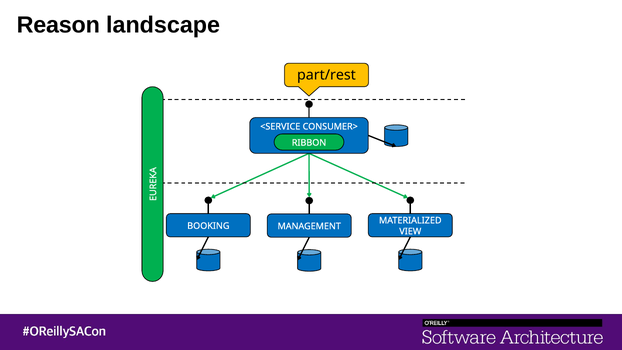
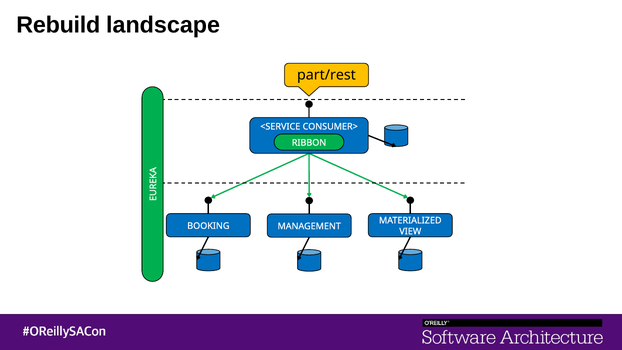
Reason: Reason -> Rebuild (58, 25)
